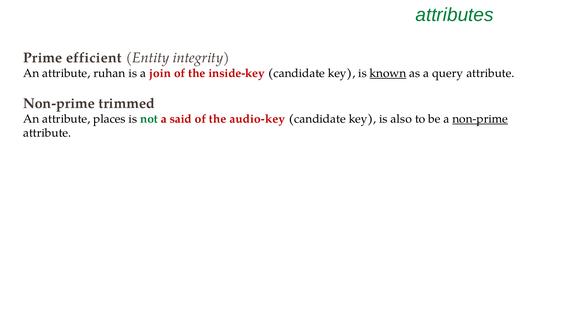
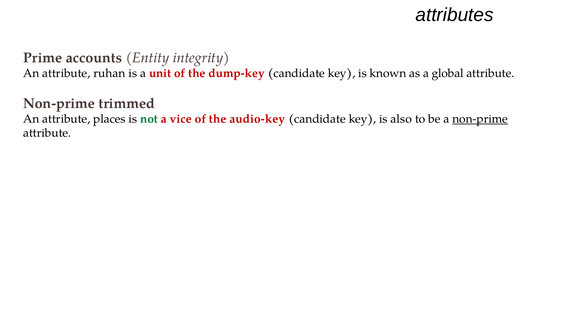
attributes colour: green -> black (455, 15)
efficient: efficient -> accounts (94, 58)
join: join -> unit (160, 73)
inside-key: inside-key -> dump-key (237, 73)
known underline: present -> none (388, 73)
query: query -> global (448, 73)
said: said -> vice (181, 119)
